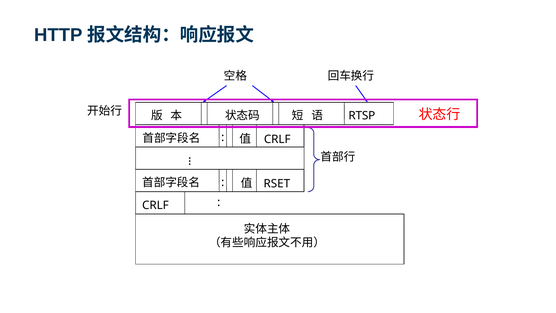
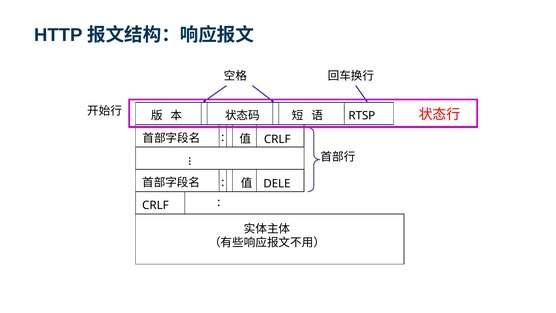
RSET: RSET -> DELE (277, 184)
